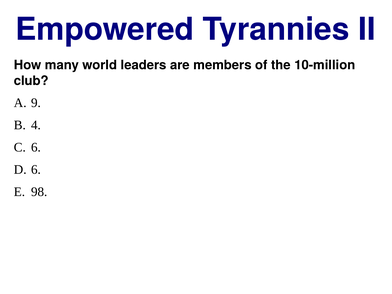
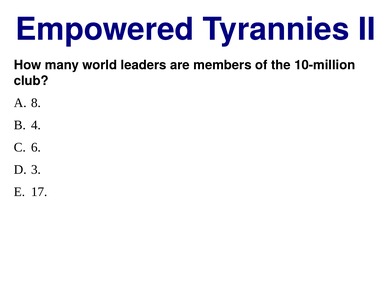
9: 9 -> 8 (36, 103)
6: 6 -> 3 (36, 170)
98: 98 -> 17 (39, 192)
